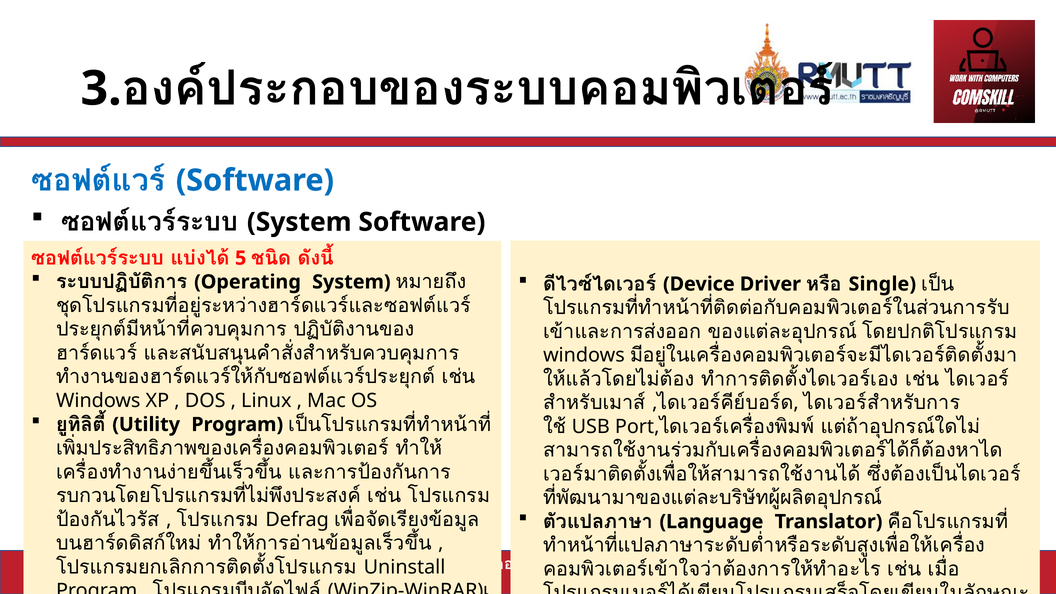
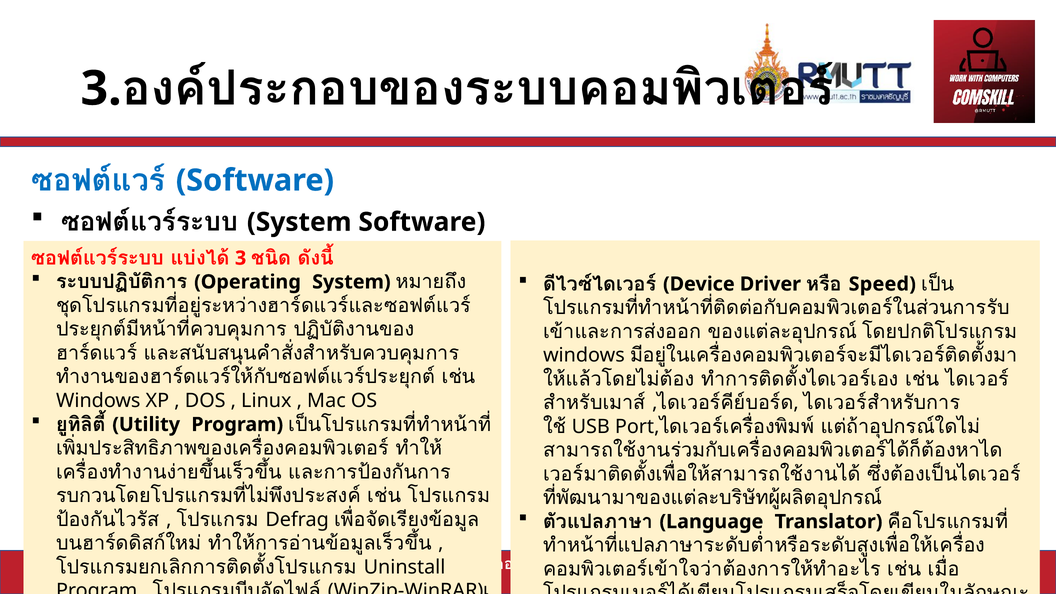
5: 5 -> 3 (241, 258)
Single: Single -> Speed (882, 284)
